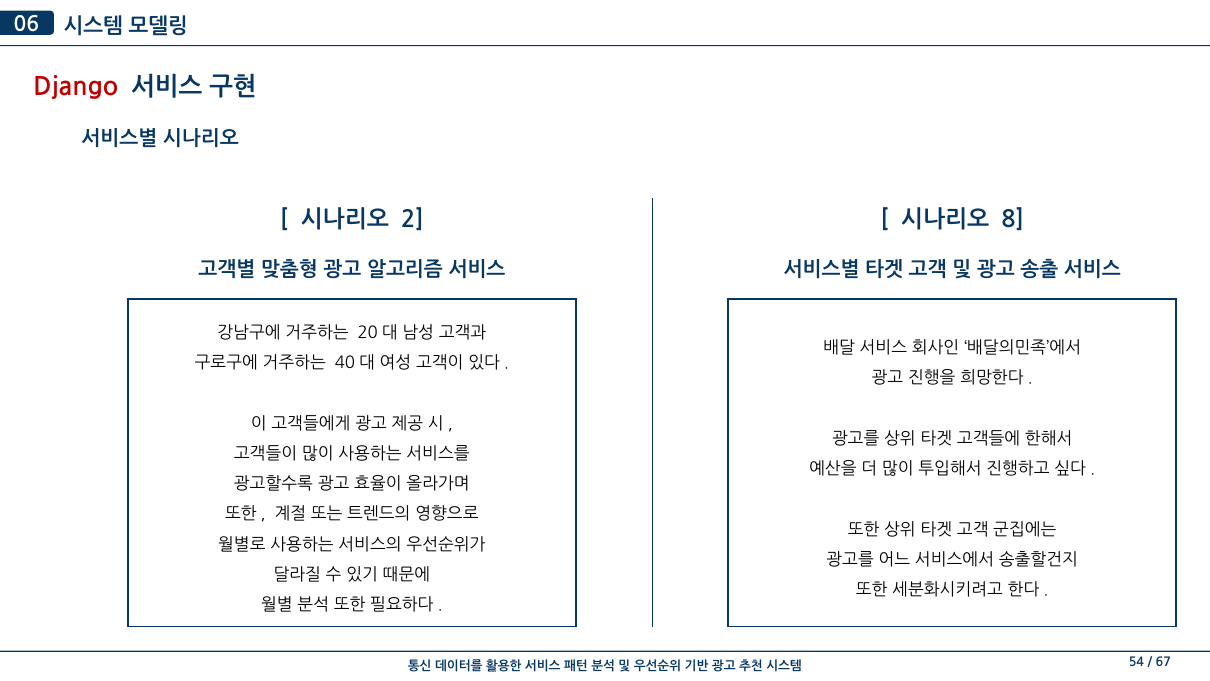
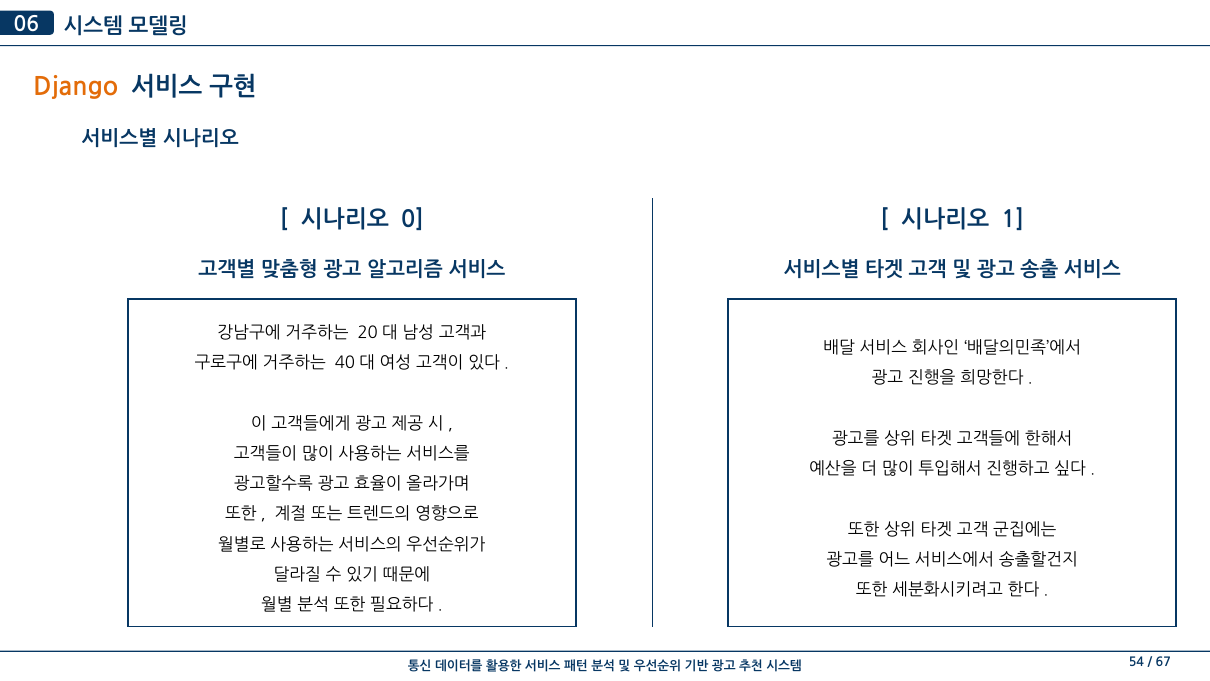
Django colour: red -> orange (76, 87)
2: 2 -> 0 (413, 219)
8: 8 -> 1 (1013, 219)
